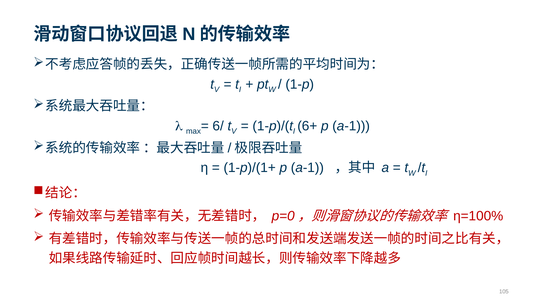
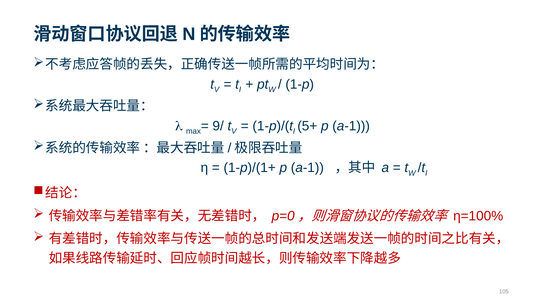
6/: 6/ -> 9/ (218, 126)
6+: 6+ -> 5+ (307, 126)
